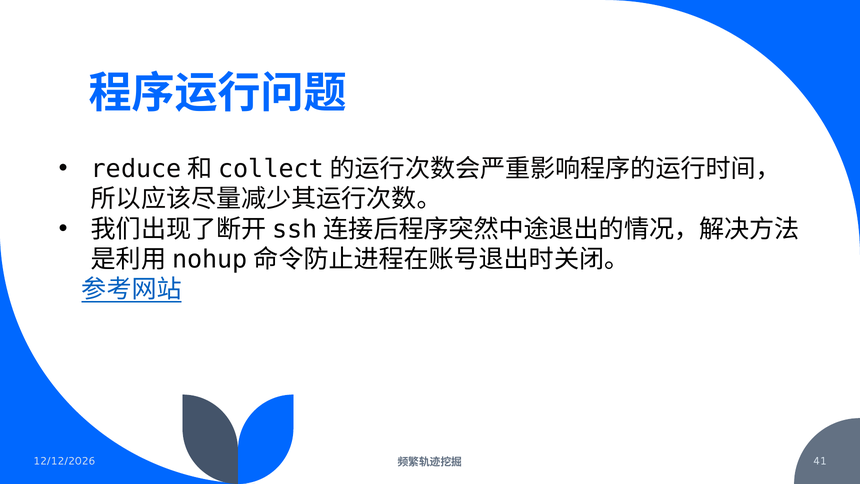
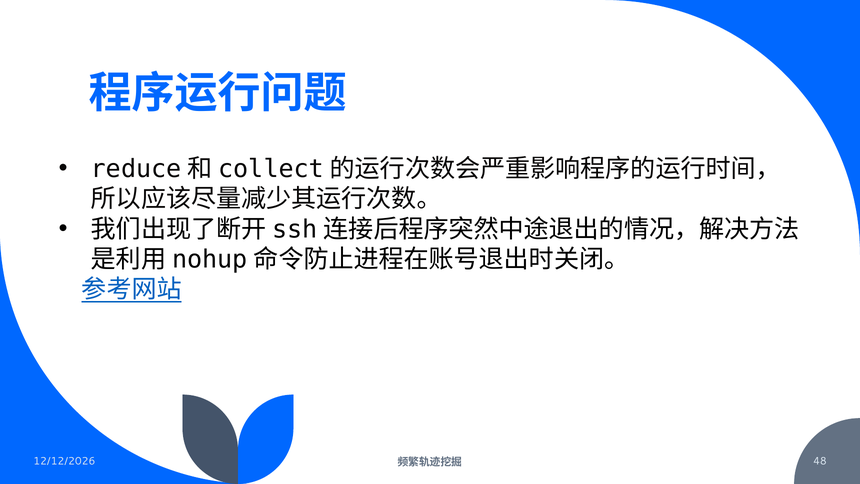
41: 41 -> 48 (820, 461)
